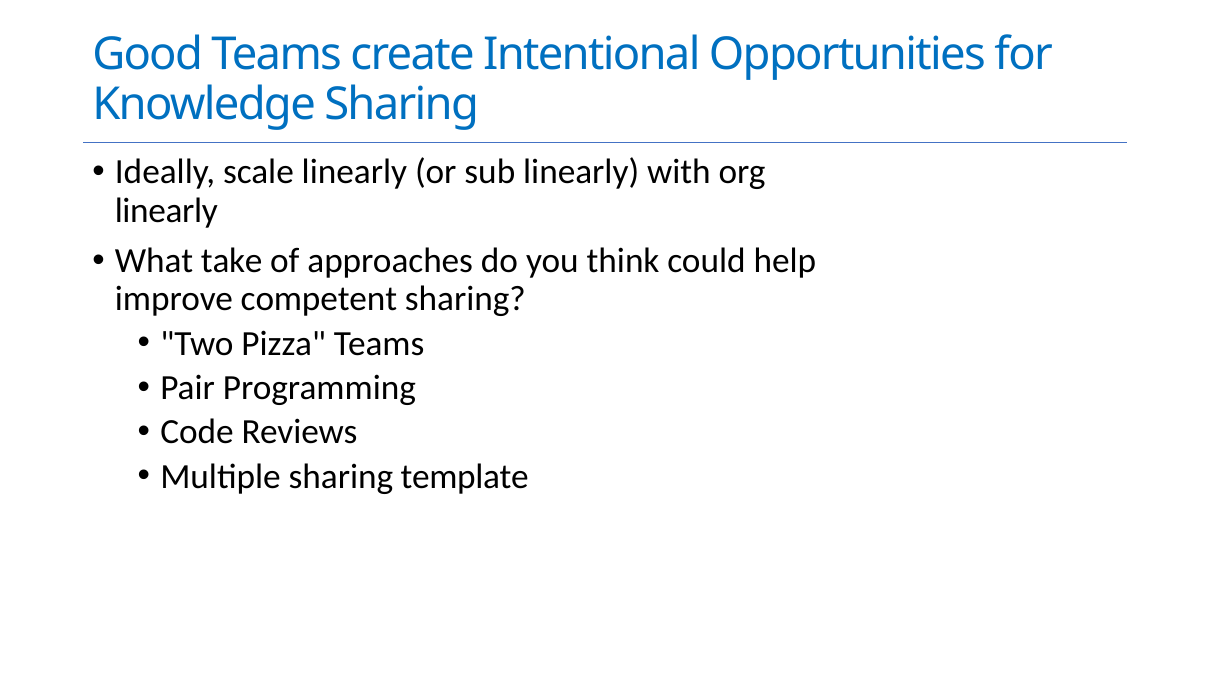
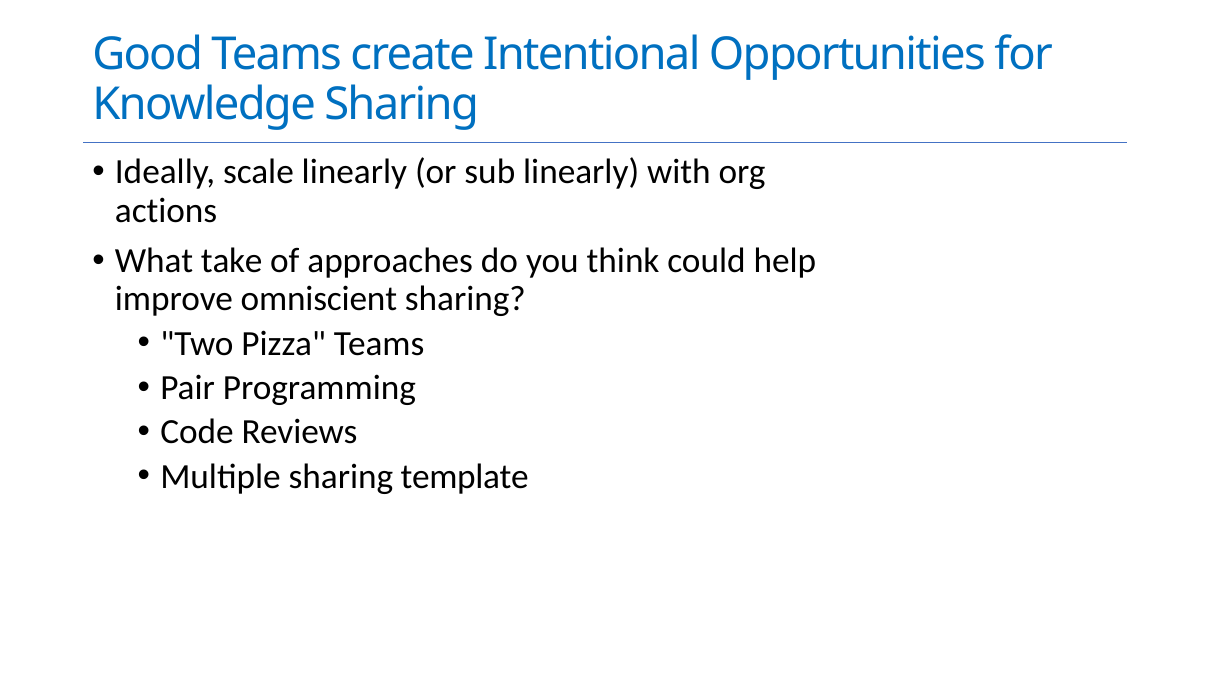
linearly: linearly -> actions (166, 210)
competent: competent -> omniscient (319, 299)
